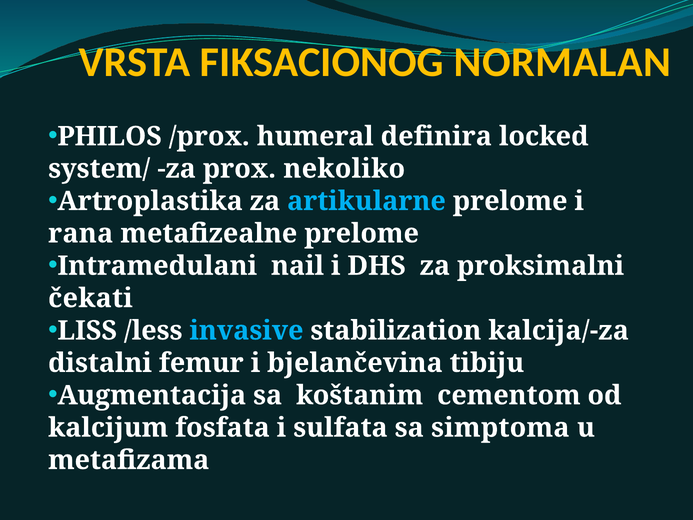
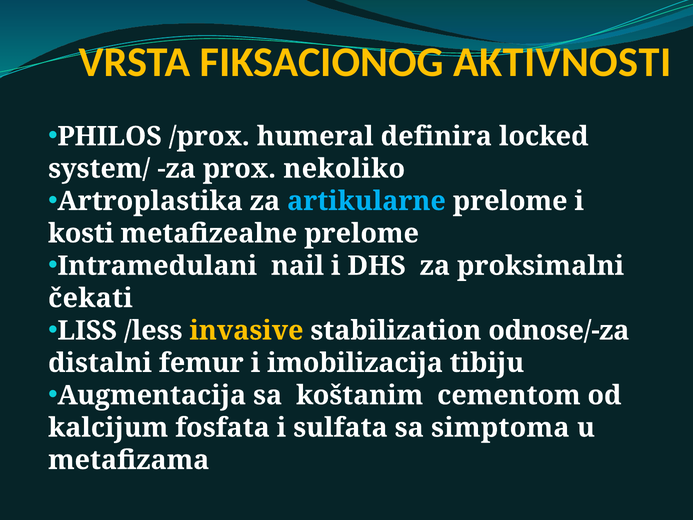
NORMALAN: NORMALAN -> AKTIVNOSTI (562, 62)
rana: rana -> kosti (81, 233)
invasive colour: light blue -> yellow (246, 330)
kalcija/-za: kalcija/-za -> odnose/-za (559, 330)
bjelančevina: bjelančevina -> imobilizacija (355, 363)
